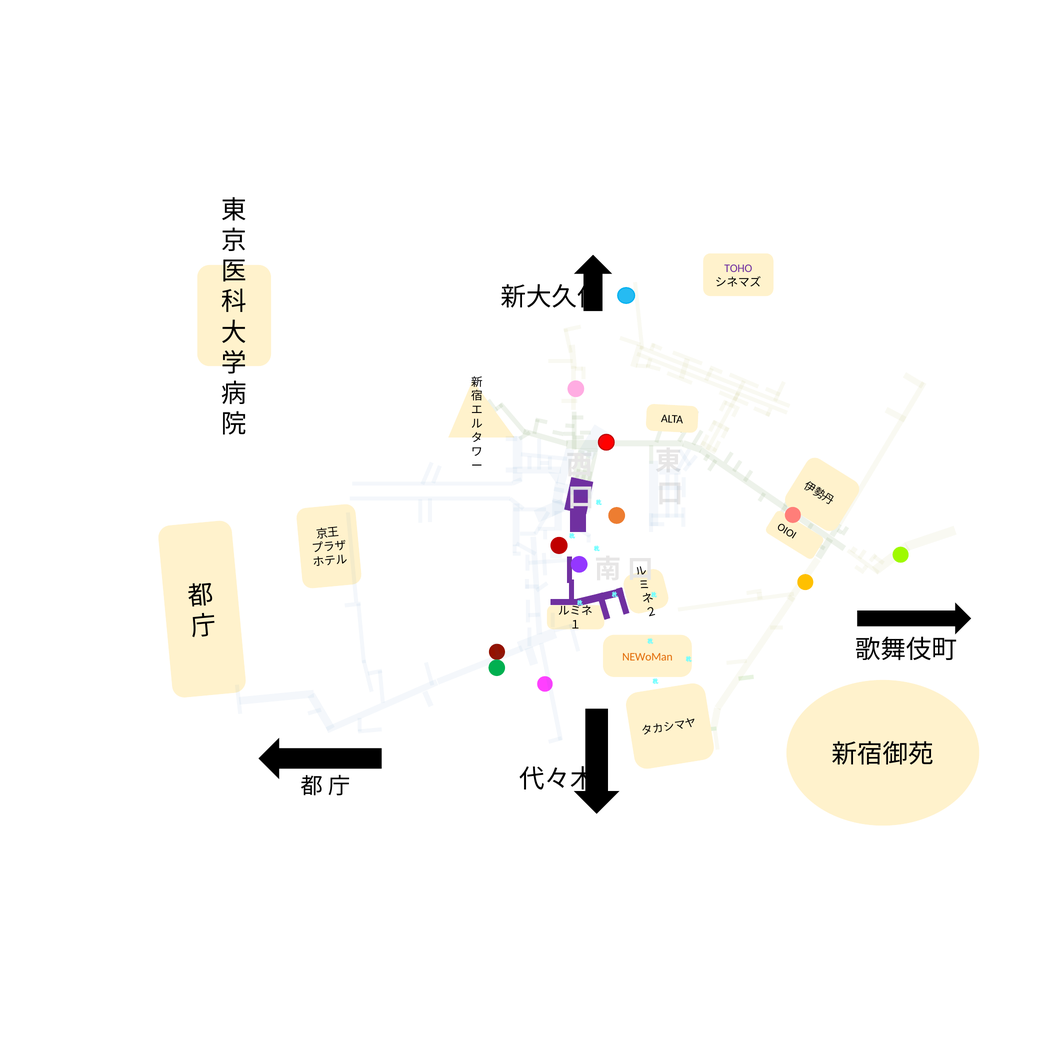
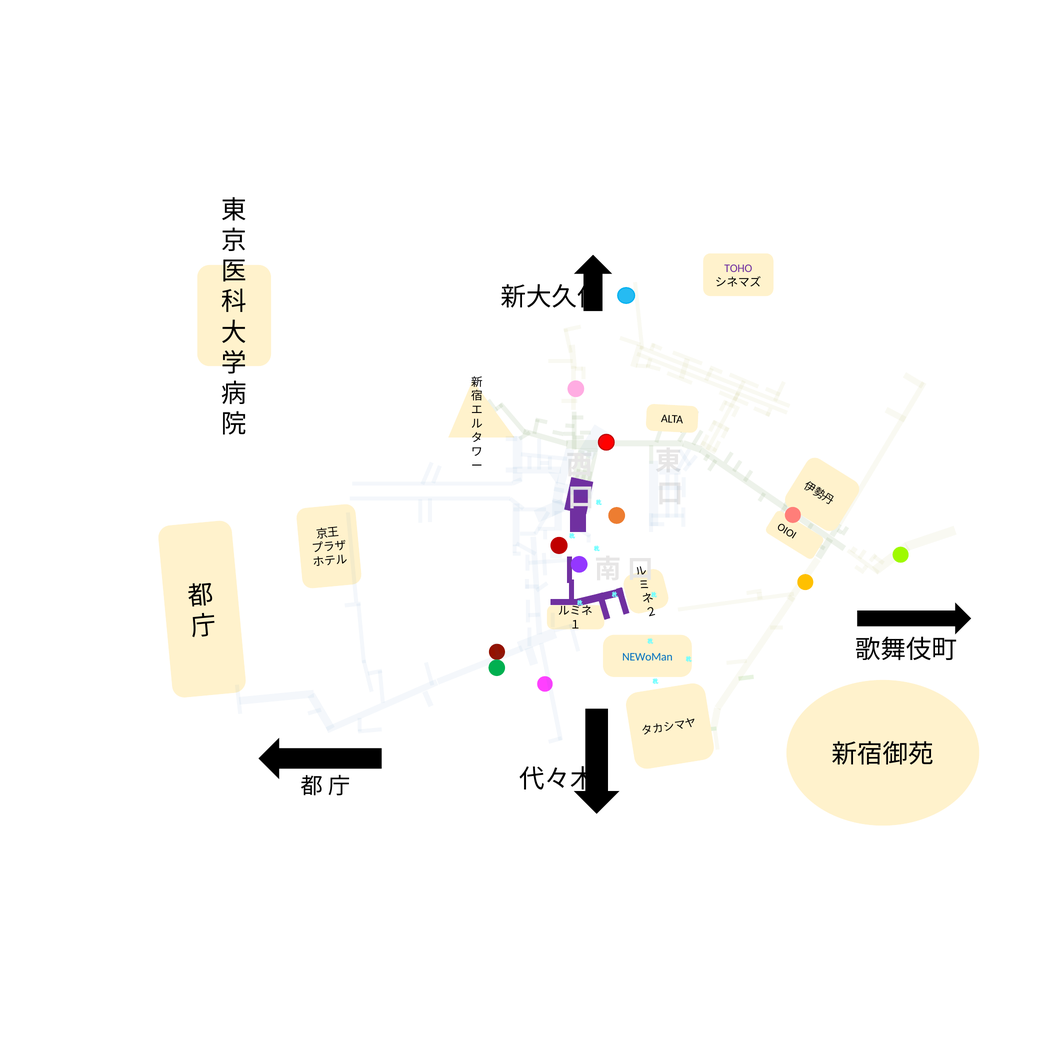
NEWoMan colour: orange -> blue (647, 657)
